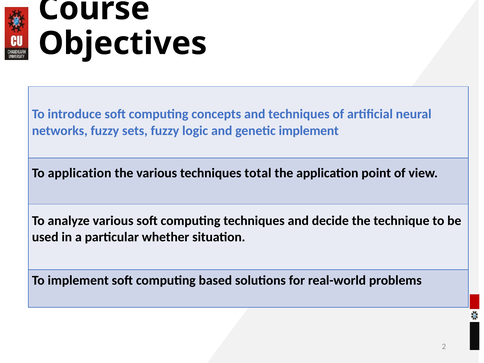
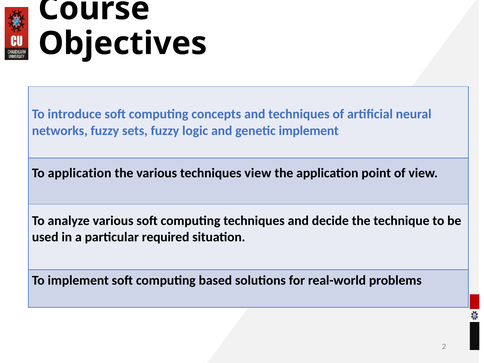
techniques total: total -> view (258, 173)
whether: whether -> required (166, 237)
